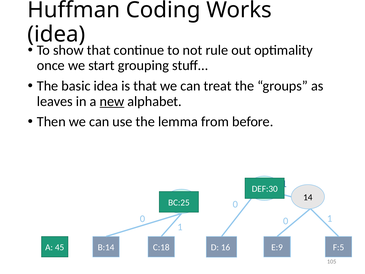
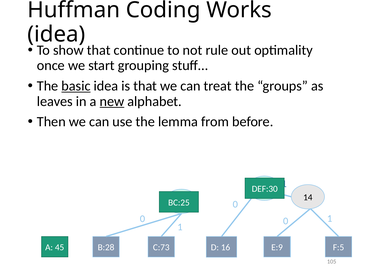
basic underline: none -> present (76, 86)
B:14: B:14 -> B:28 (106, 247)
C:18: C:18 -> C:73 (161, 247)
